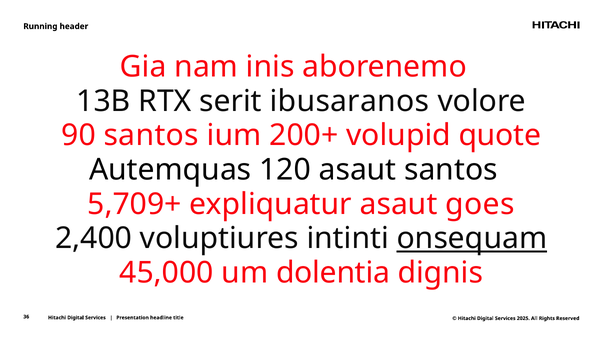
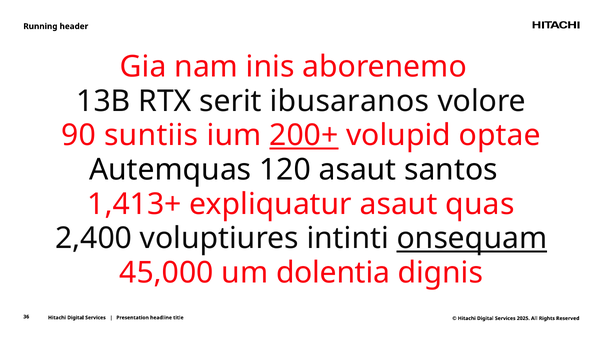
90 santos: santos -> suntiis (151, 136)
200+ underline: none -> present (304, 136)
quote: quote -> optae (500, 136)
5,709+: 5,709+ -> 1,413+ (135, 204)
goes: goes -> quas (480, 204)
